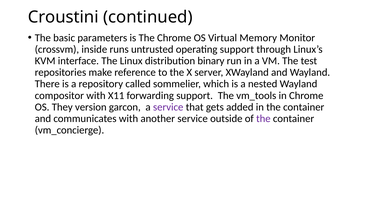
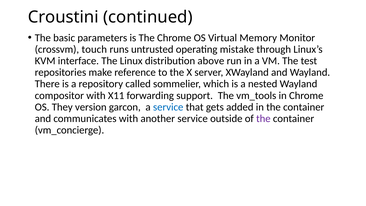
inside: inside -> touch (94, 49)
operating support: support -> mistake (237, 49)
binary: binary -> above (211, 61)
service colour: purple -> blue (168, 107)
